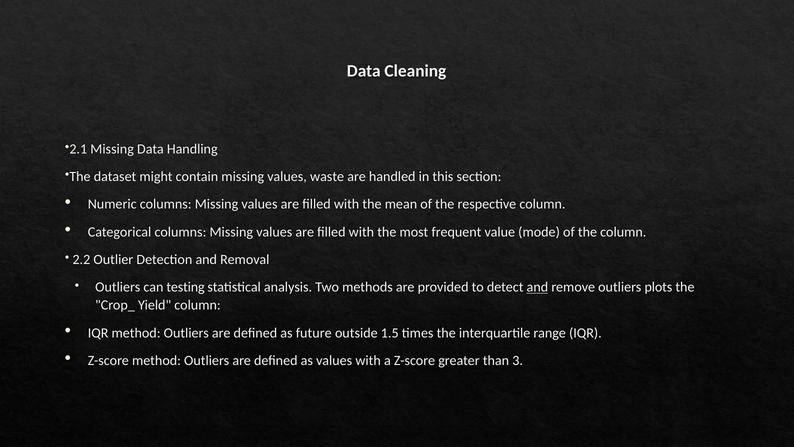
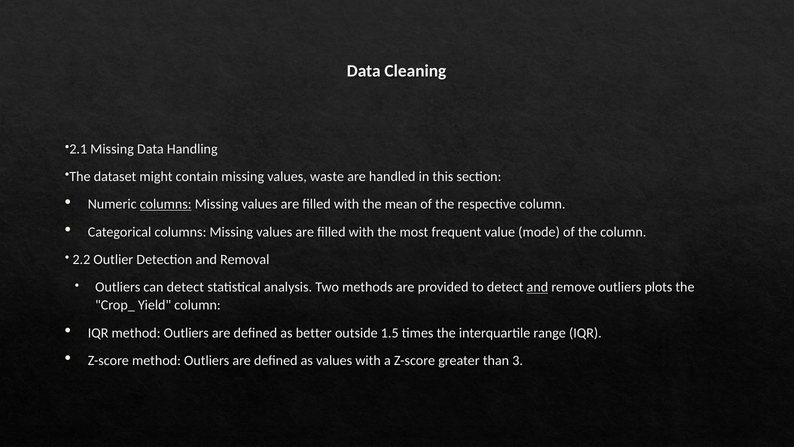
columns underline: none -> present (166, 204)
can testing: testing -> detect (185, 287)
future: future -> better (314, 333)
